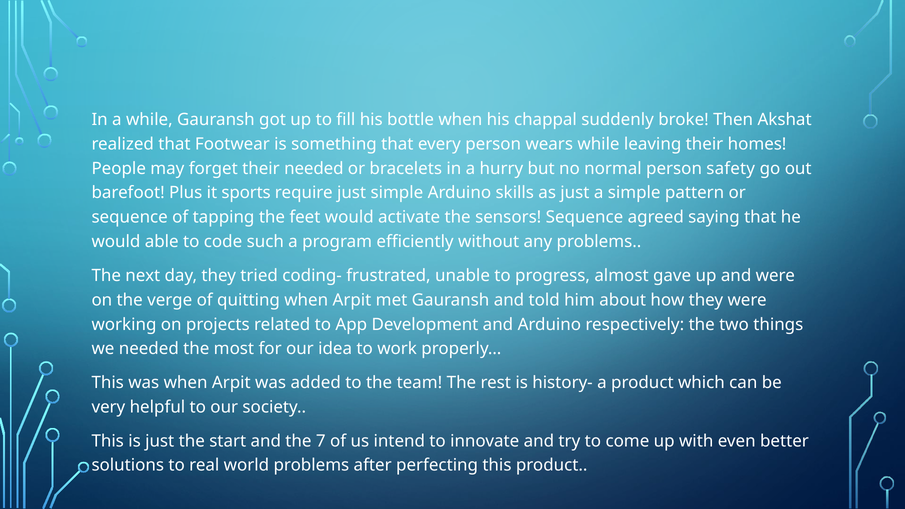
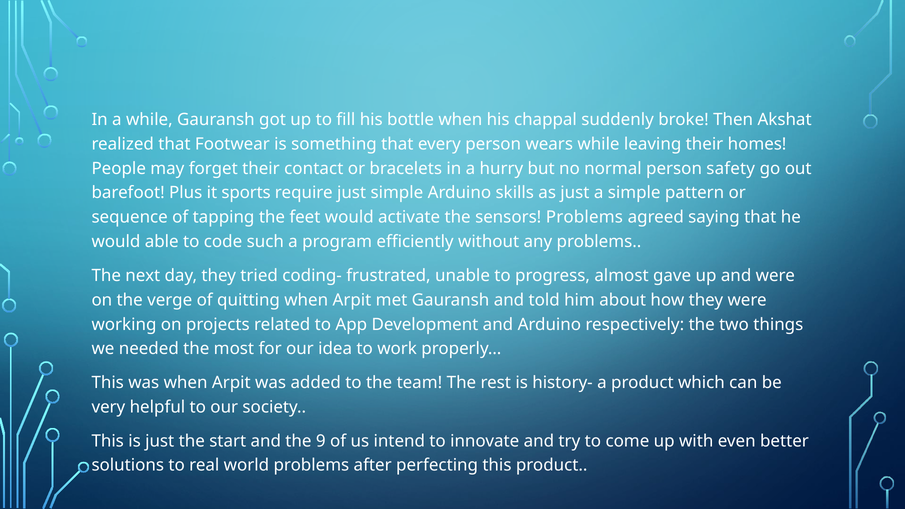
their needed: needed -> contact (314, 168)
sensors Sequence: Sequence -> Problems (584, 217)
7: 7 -> 9 (321, 441)
